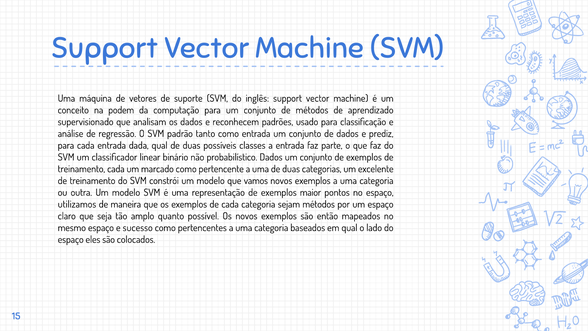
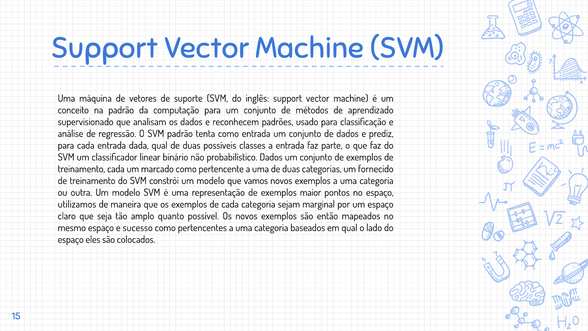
na podem: podem -> padrão (121, 110)
tanto: tanto -> tenta (205, 134)
excelente: excelente -> fornecido (376, 169)
sejam métodos: métodos -> marginal (319, 204)
